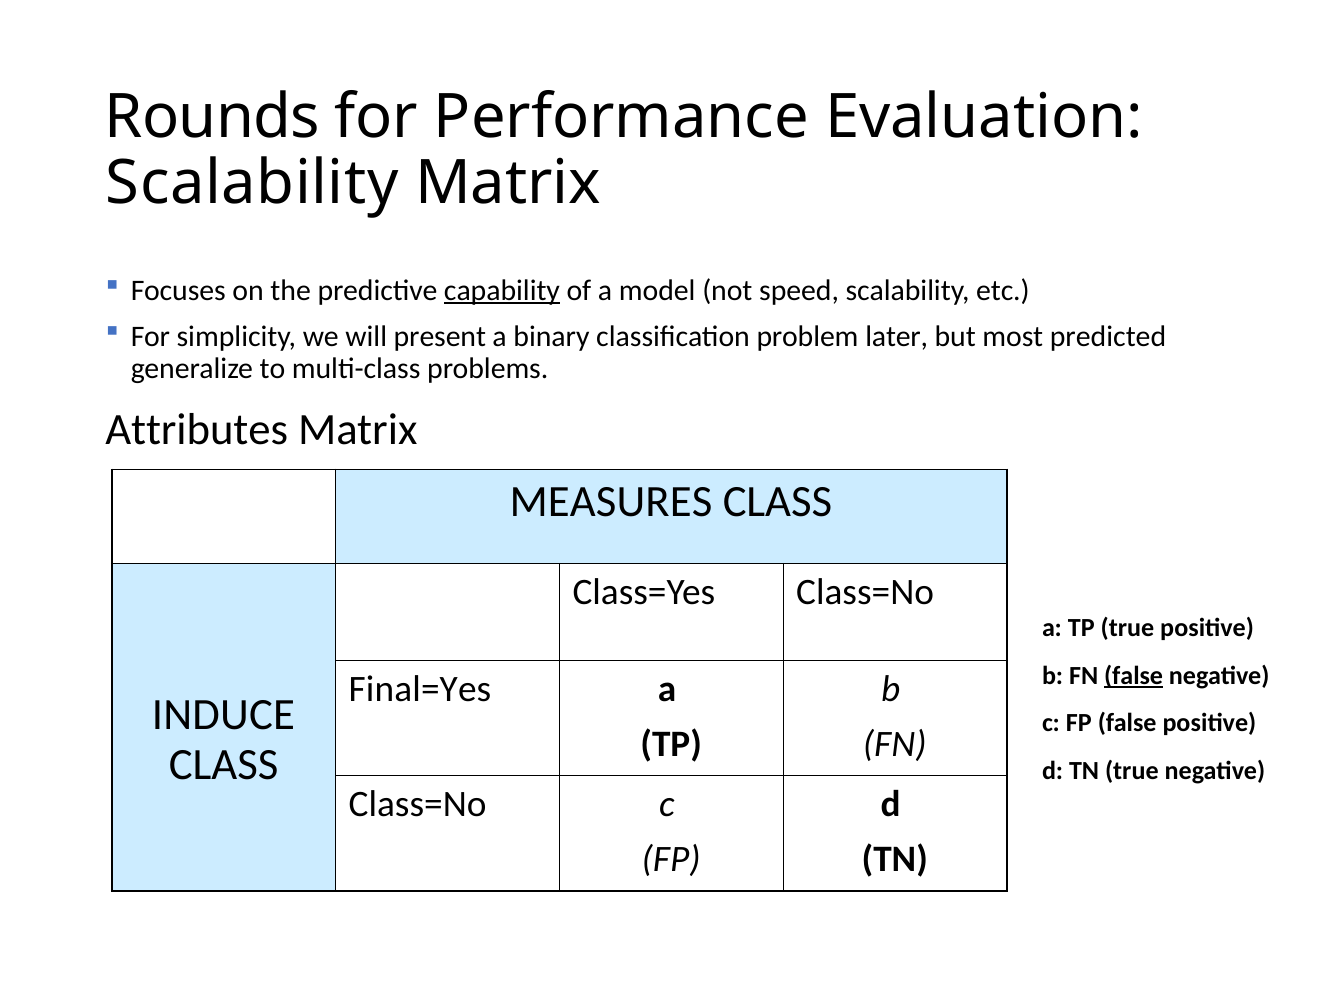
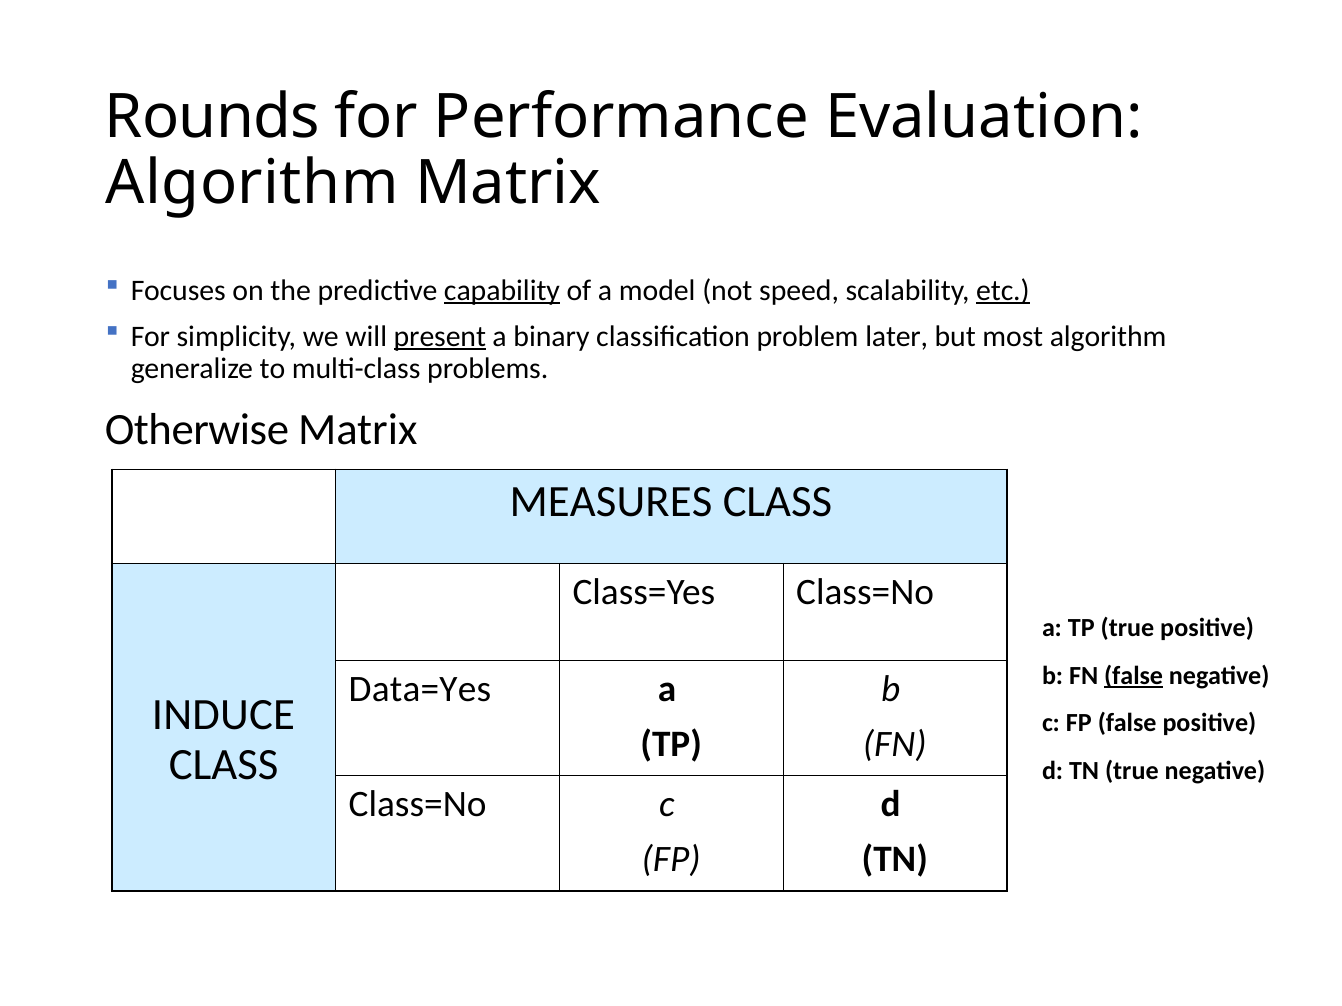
Scalability: Scalability -> Algorithm (252, 184)
etc underline: none -> present (1003, 291)
present underline: none -> present (440, 337)
most predicted: predicted -> algorithm (1108, 337)
Attributes: Attributes -> Otherwise (197, 430)
Final=Yes: Final=Yes -> Data=Yes (420, 689)
